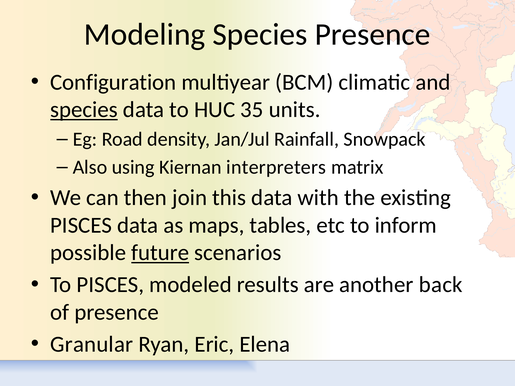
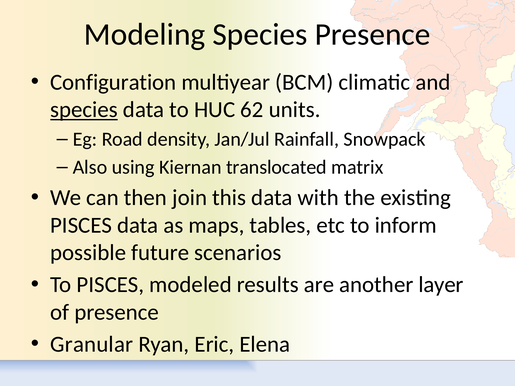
35: 35 -> 62 (252, 110)
interpreters: interpreters -> translocated (276, 167)
future underline: present -> none (160, 253)
back: back -> layer (441, 285)
